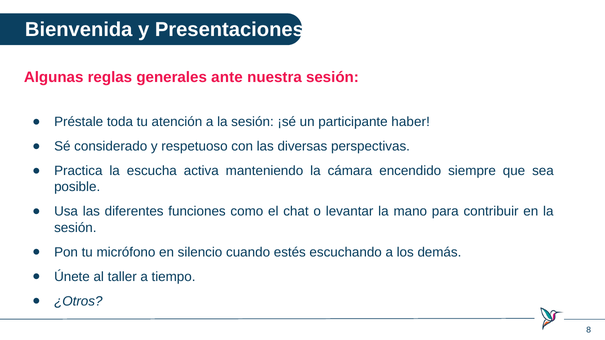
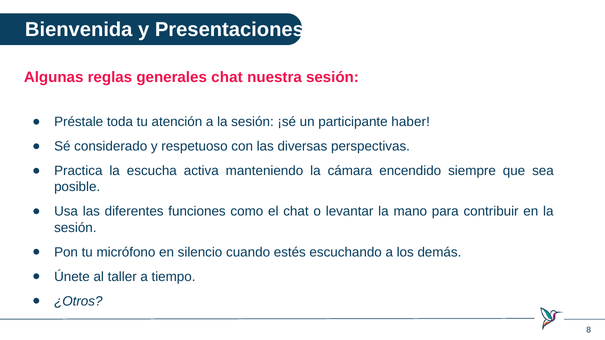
generales ante: ante -> chat (227, 77)
